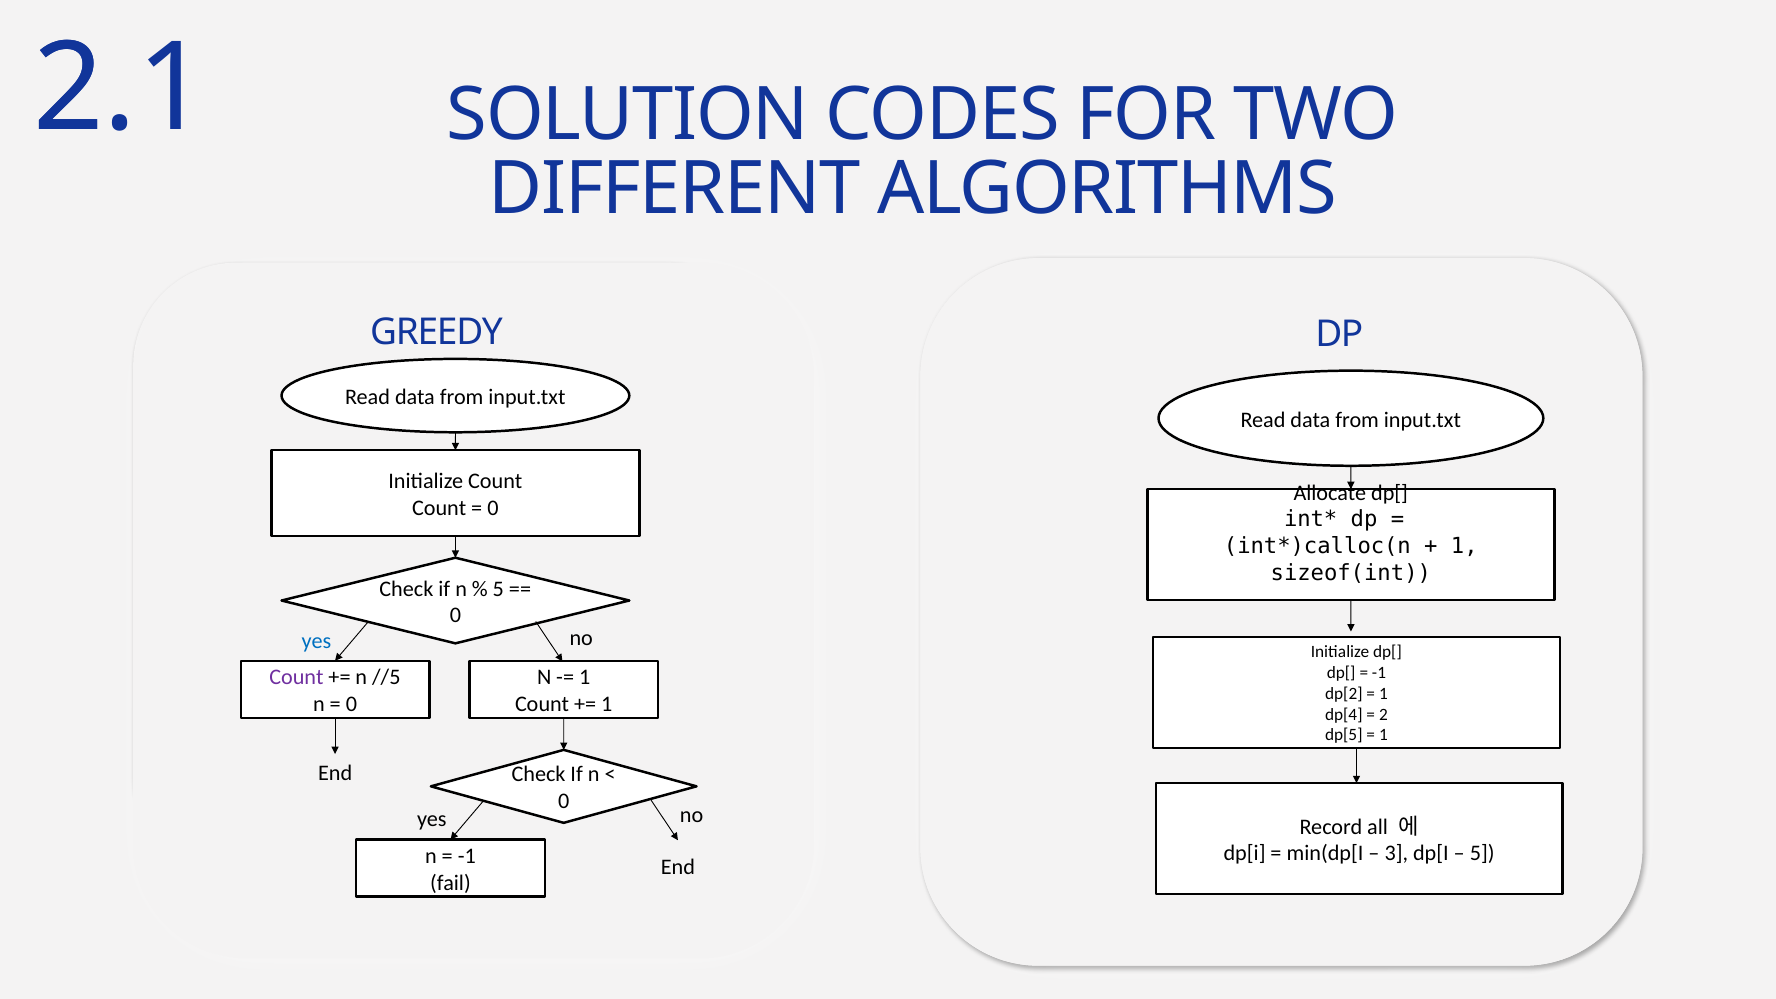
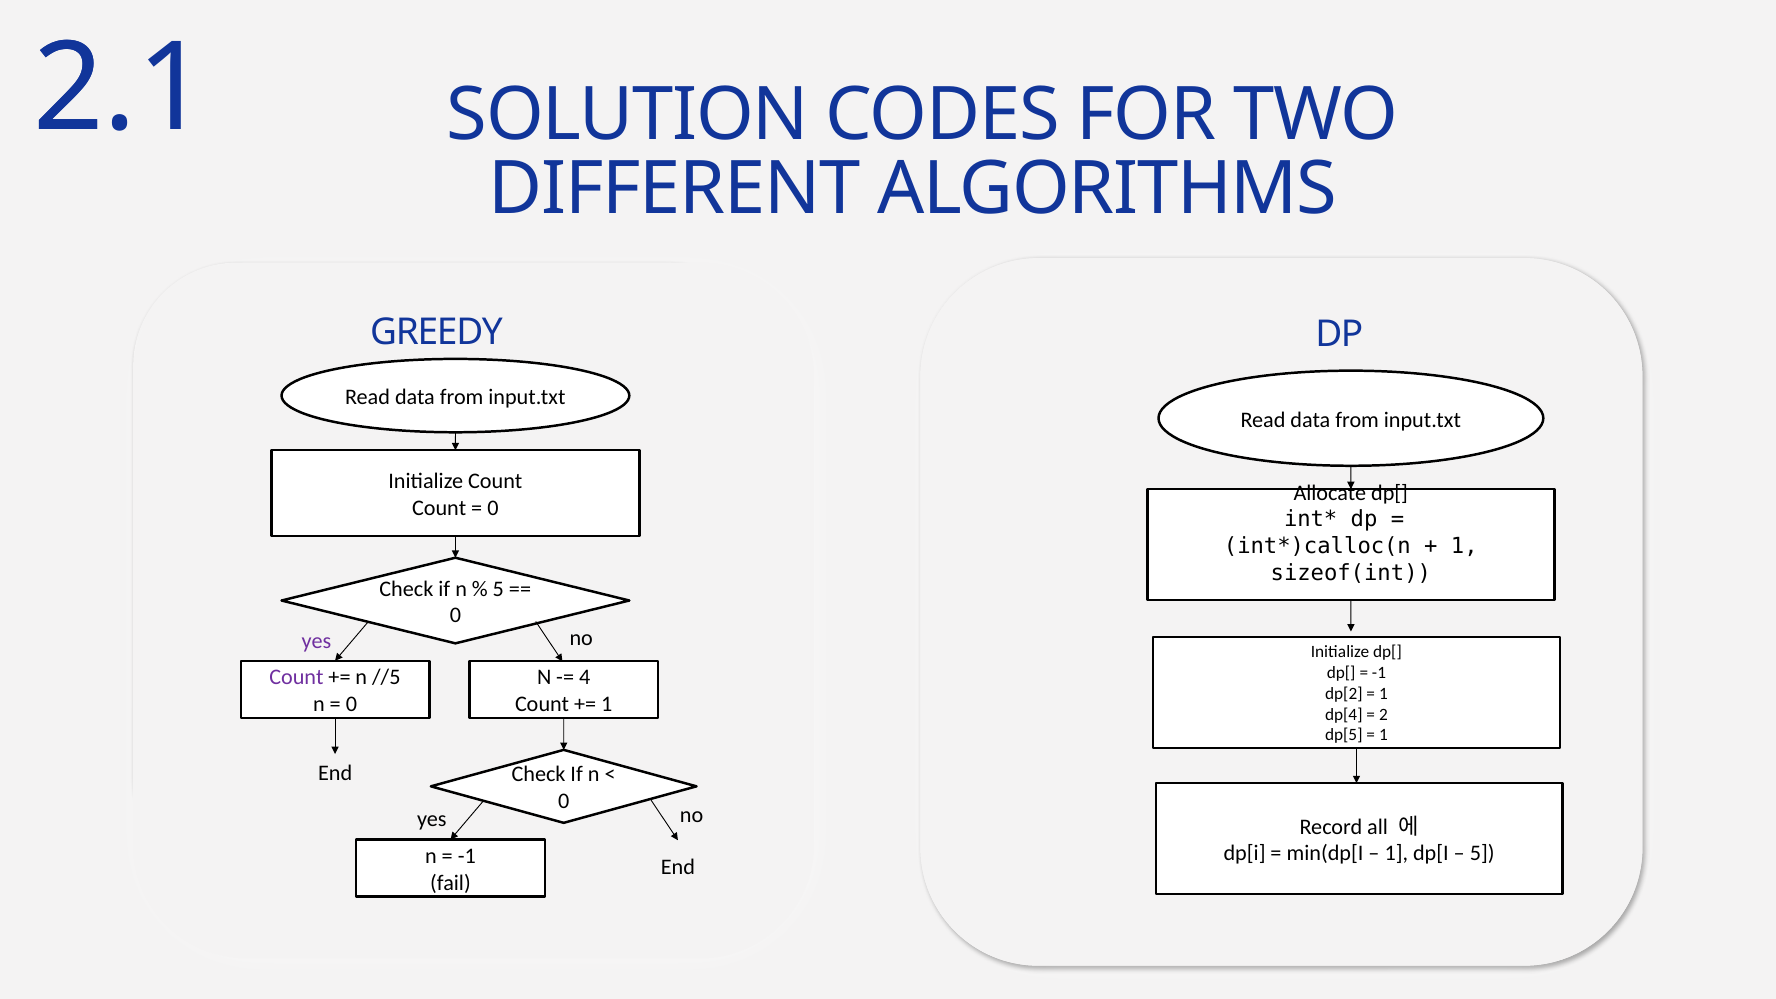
yes colour: blue -> purple (317, 641)
1: 1 -> 4 (585, 678)
3: 3 -> 1 (1396, 854)
